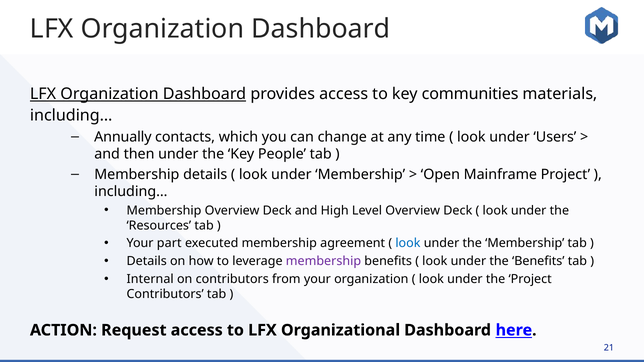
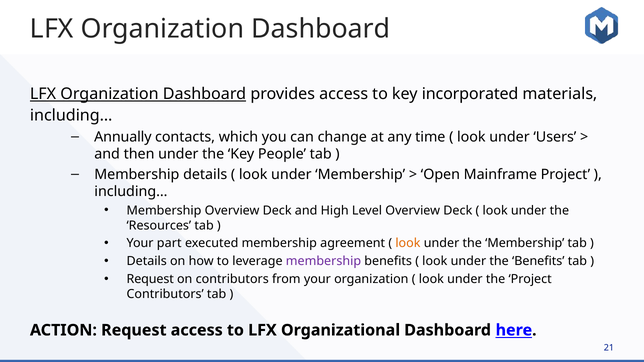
communities: communities -> incorporated (470, 94)
look colour: blue -> orange (408, 244)
Internal: Internal -> Request (150, 279)
